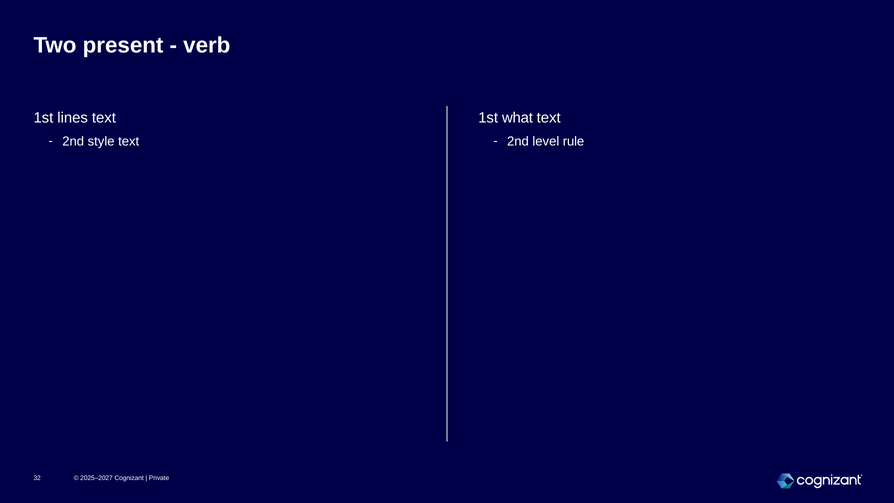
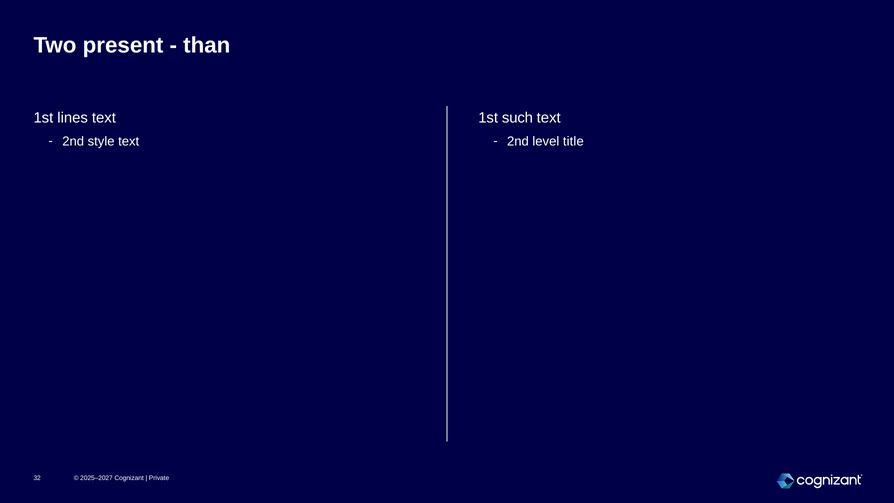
verb: verb -> than (207, 45)
what: what -> such (517, 118)
rule: rule -> title (573, 141)
